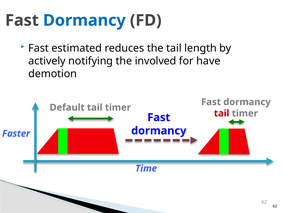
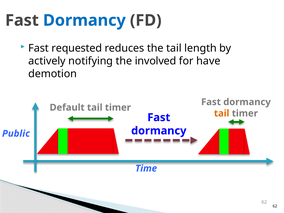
estimated: estimated -> requested (77, 48)
tail colour: red -> orange (222, 113)
Faster: Faster -> Public (16, 134)
